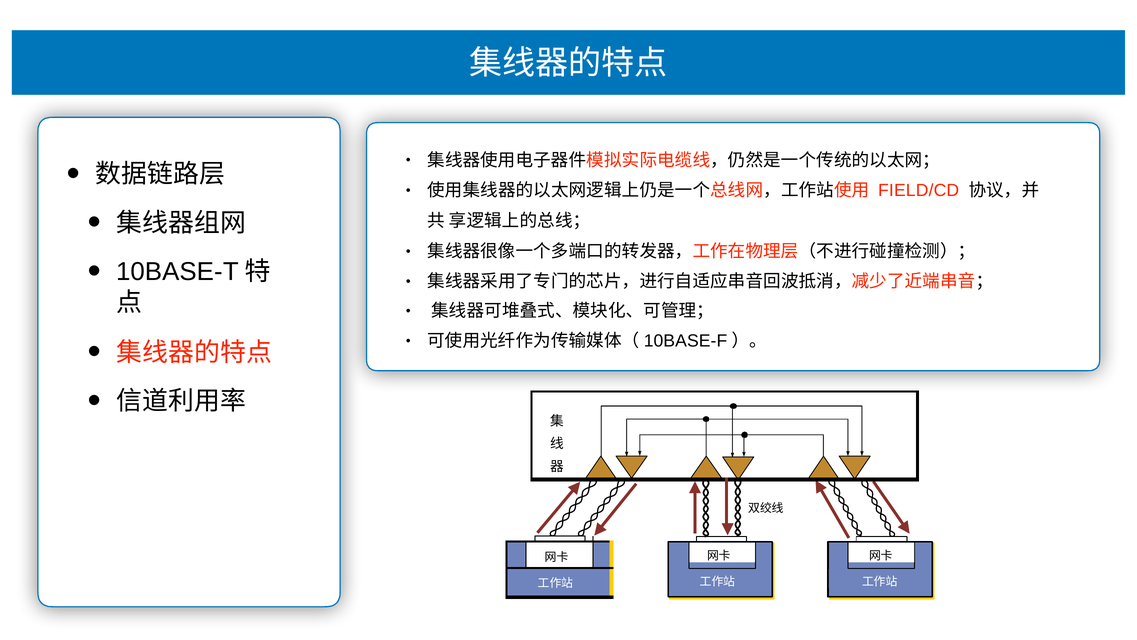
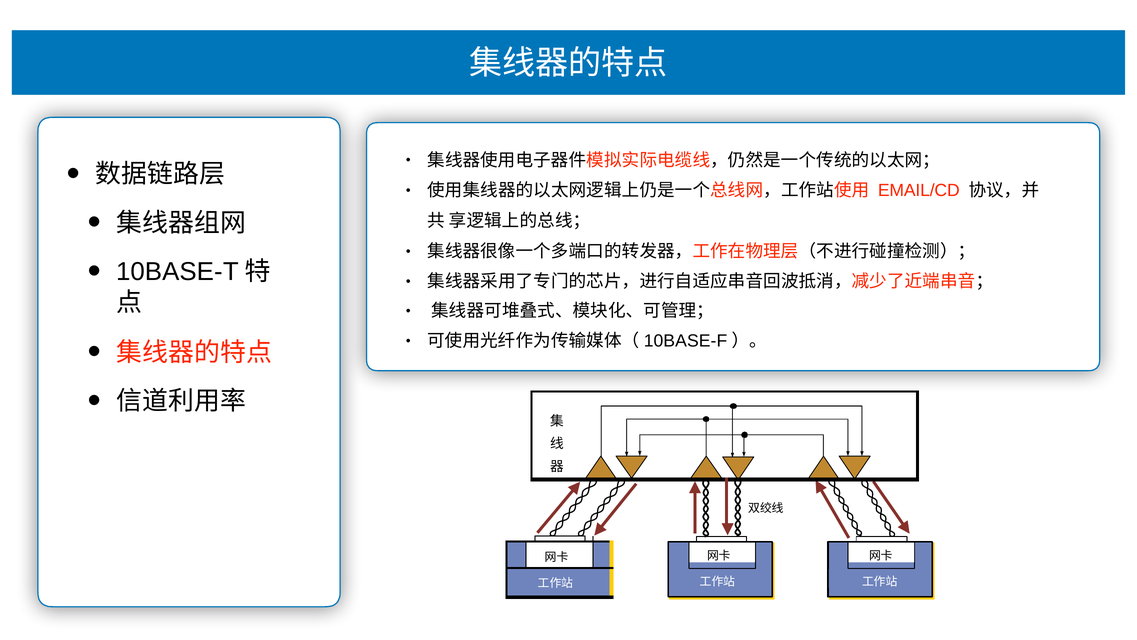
FIELD/CD: FIELD/CD -> EMAIL/CD (919, 191)
